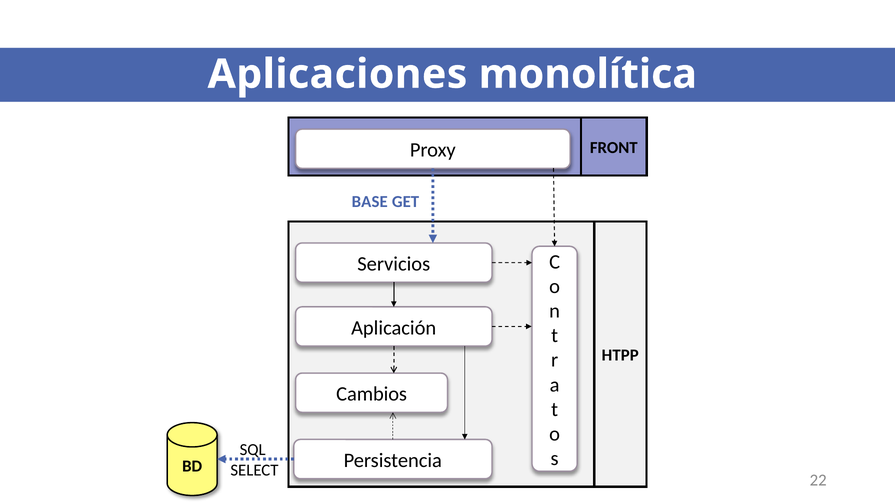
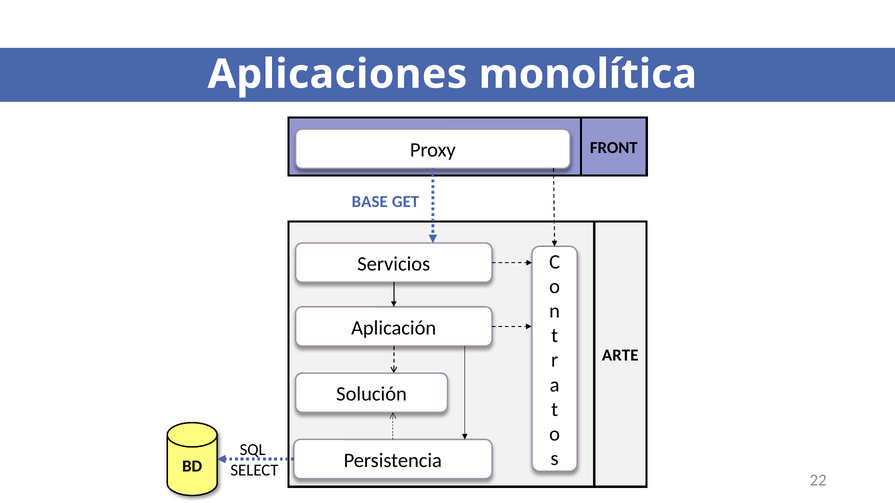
HTPP: HTPP -> ARTE (620, 356)
Cambios: Cambios -> Solución (372, 394)
